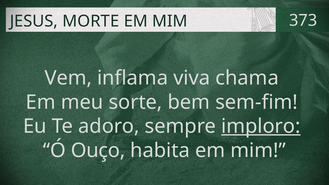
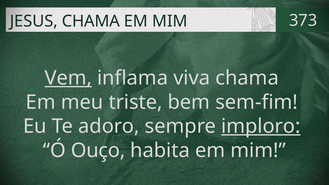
JESUS MORTE: MORTE -> CHAMA (91, 21)
Vem underline: none -> present (68, 78)
sorte: sorte -> triste (135, 102)
